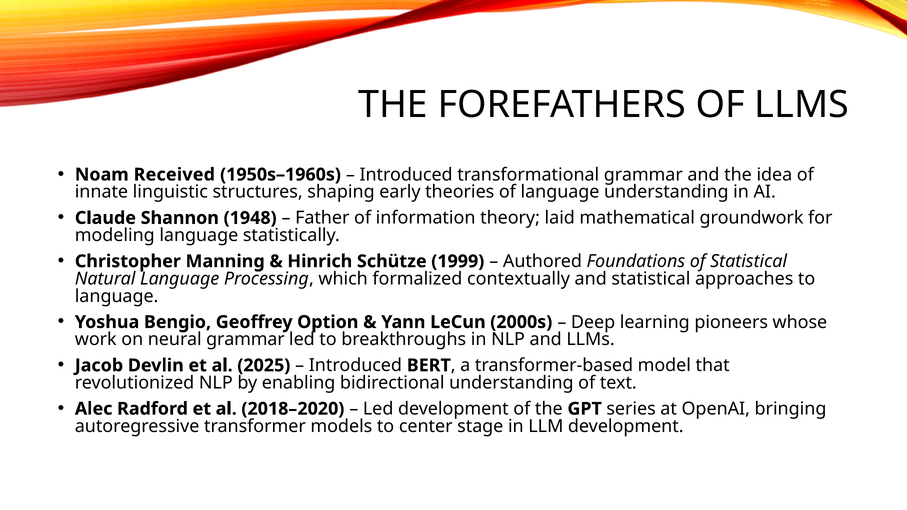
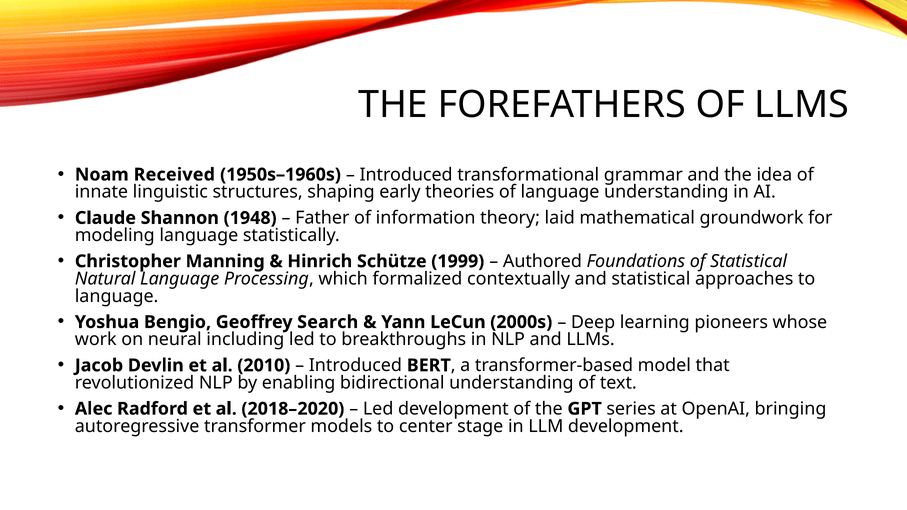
Option: Option -> Search (328, 322)
neural grammar: grammar -> including (245, 340)
2025: 2025 -> 2010 (264, 366)
